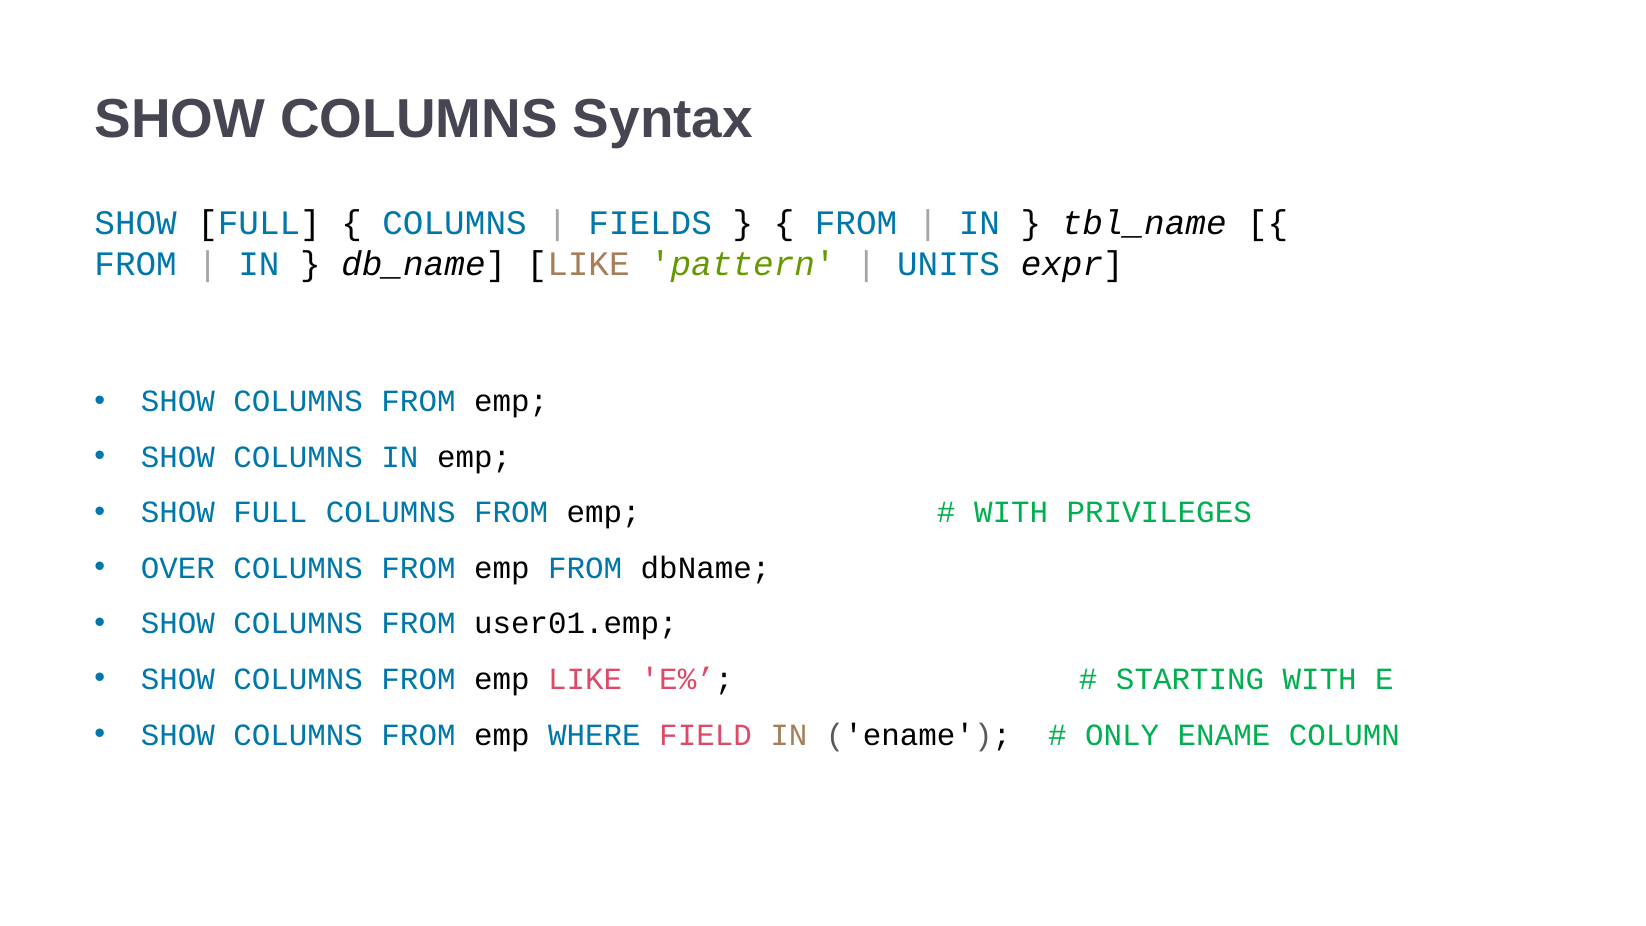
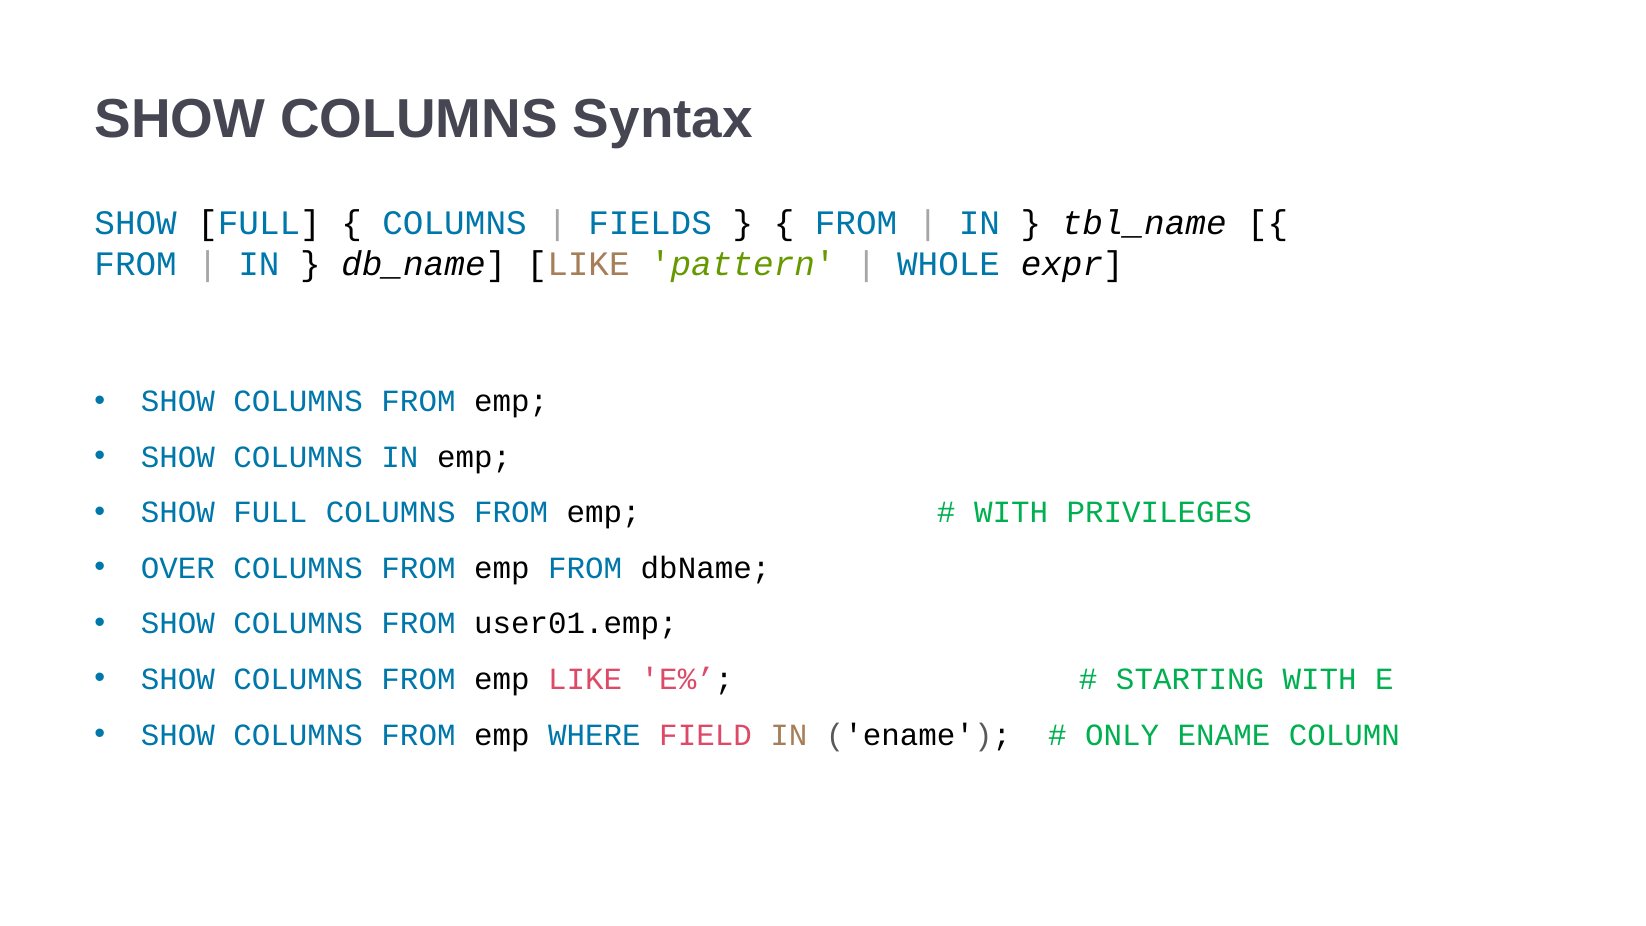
UNITS: UNITS -> WHOLE (949, 264)
